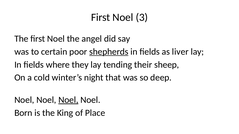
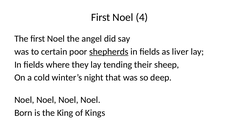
3: 3 -> 4 (142, 17)
Noel underline: present -> none (68, 100)
Place: Place -> Kings (95, 113)
